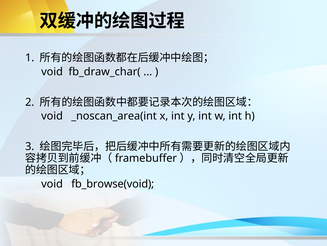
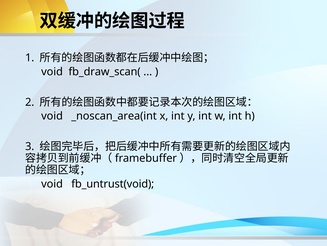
fb_draw_char(: fb_draw_char( -> fb_draw_scan( (105, 72)
fb_browse(void: fb_browse(void -> fb_untrust(void (113, 183)
